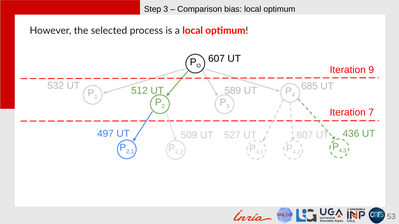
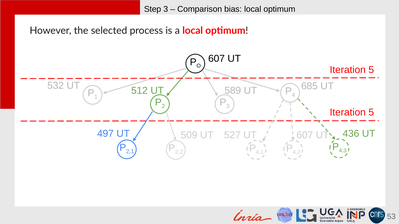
9: 9 -> 5 (371, 70)
7: 7 -> 5 (371, 113)
